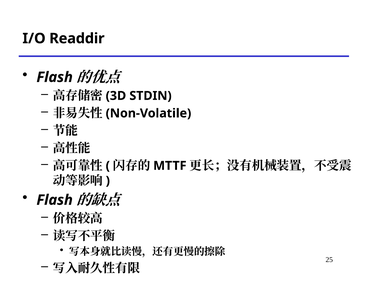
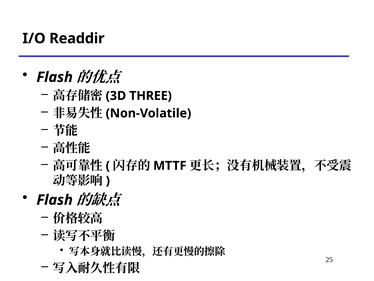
STDIN: STDIN -> THREE (151, 96)
